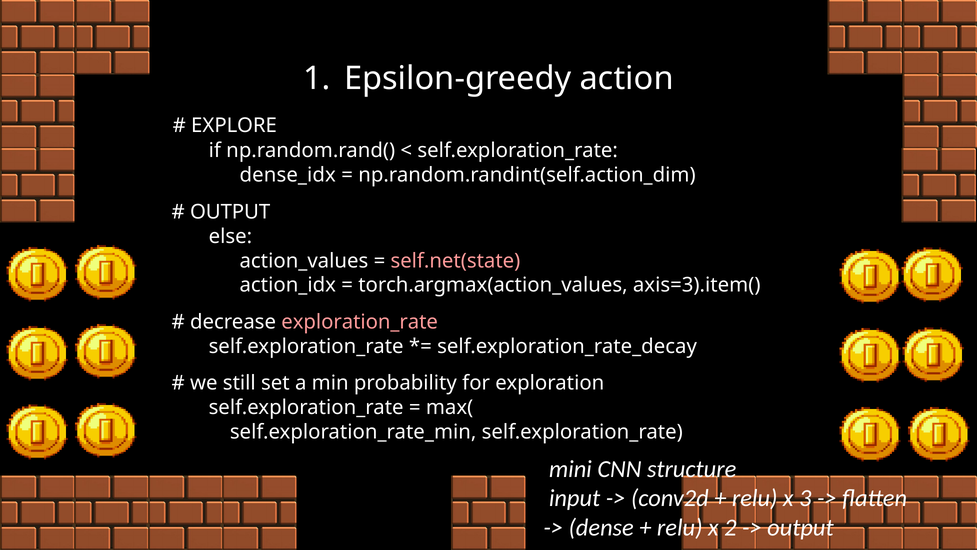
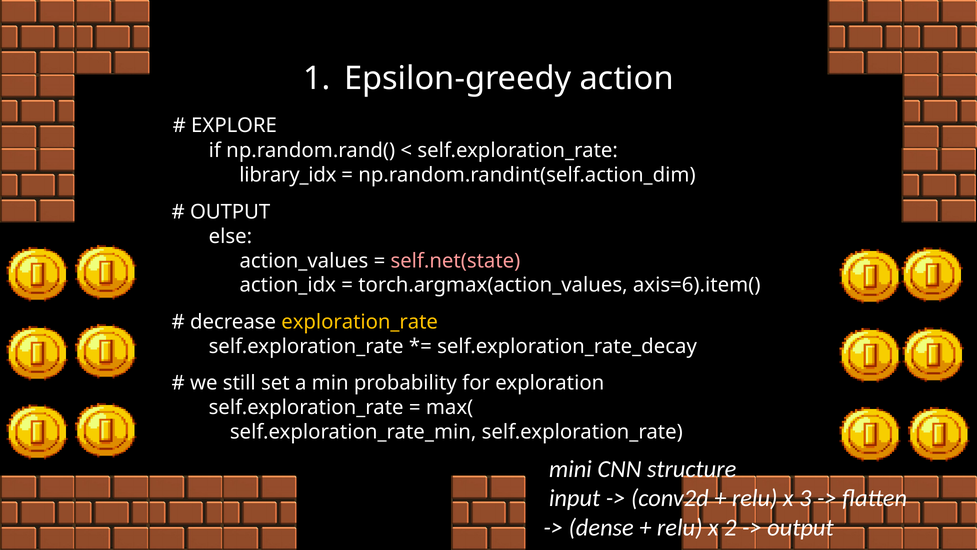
dense_idx: dense_idx -> library_idx (288, 175)
axis=3).item(: axis=3).item( -> axis=6).item( (697, 285)
exploration_rate colour: pink -> yellow (360, 322)
